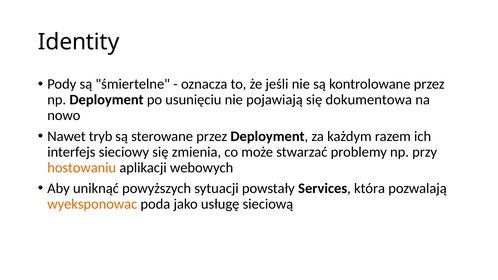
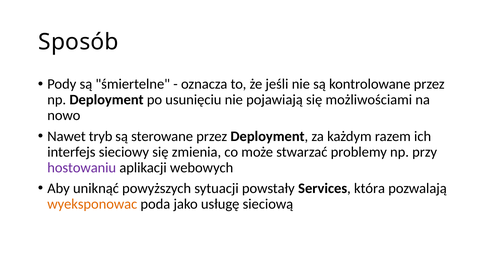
Identity: Identity -> Sposób (78, 42)
dokumentowa: dokumentowa -> możliwościami (369, 100)
hostowaniu colour: orange -> purple (82, 168)
